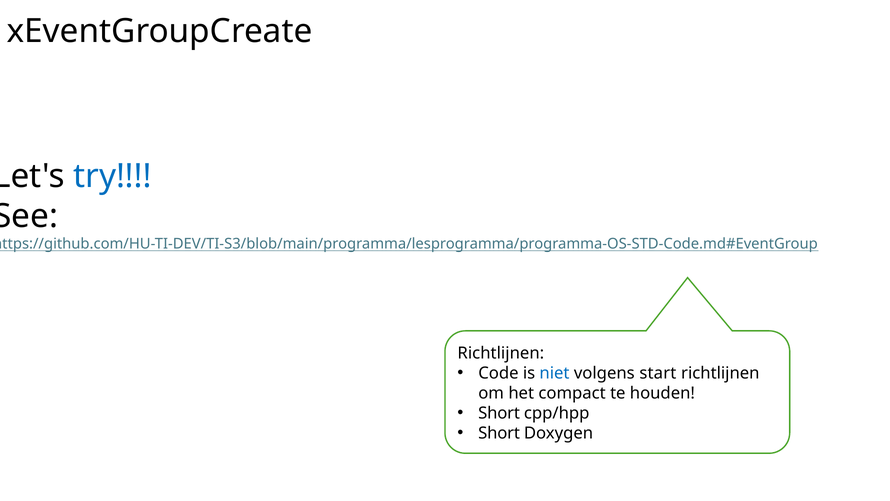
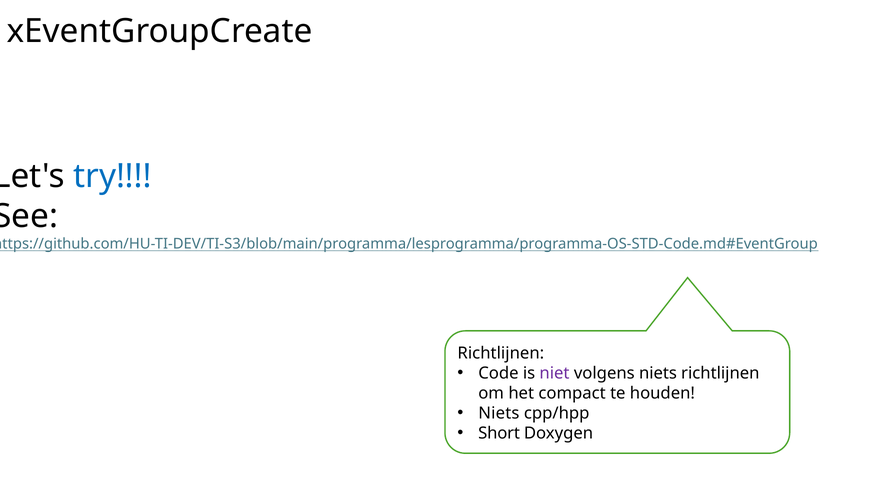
niet colour: blue -> purple (554, 373)
volgens start: start -> niets (658, 373)
Short: Short -> Niets (499, 413)
